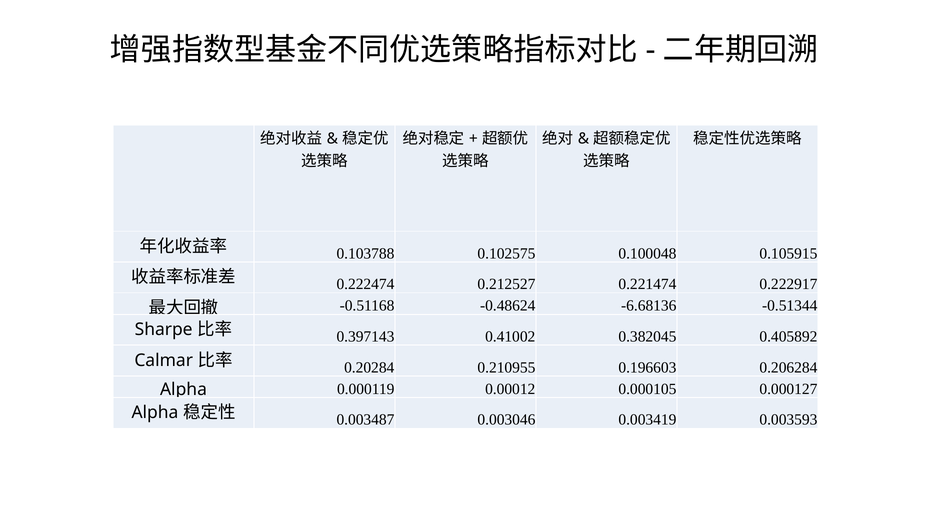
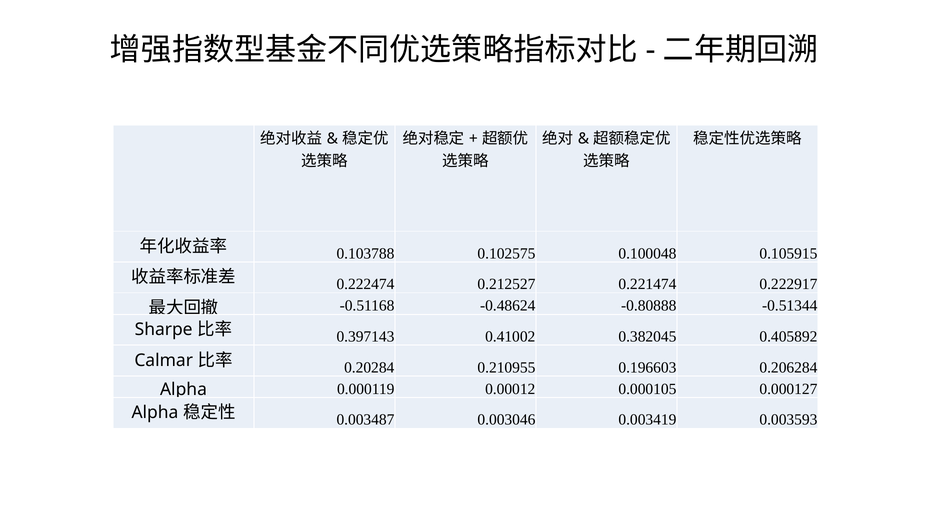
-6.68136: -6.68136 -> -0.80888 (649, 306)
